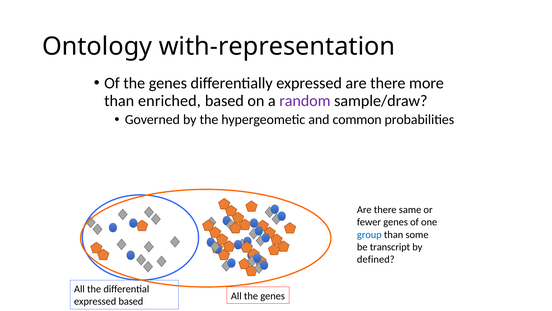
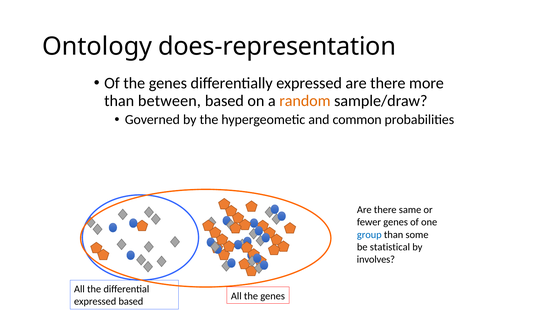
with-representation: with-representation -> does-representation (277, 46)
enriched: enriched -> between (169, 101)
random colour: purple -> orange (305, 101)
transcript: transcript -> statistical (390, 247)
defined: defined -> involves (376, 259)
